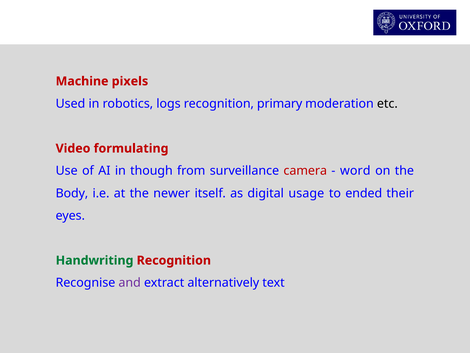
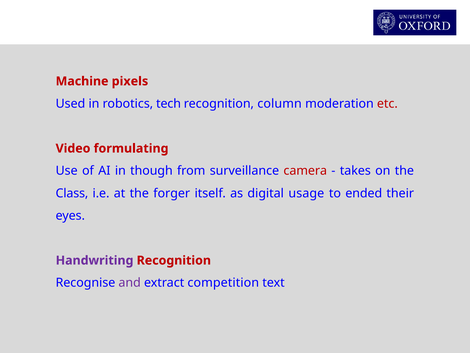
logs: logs -> tech (169, 104)
primary: primary -> column (280, 104)
etc colour: black -> red (387, 104)
word: word -> takes (355, 171)
Body: Body -> Class (72, 193)
newer: newer -> forger (172, 193)
Handwriting colour: green -> purple (95, 260)
alternatively: alternatively -> competition (223, 283)
